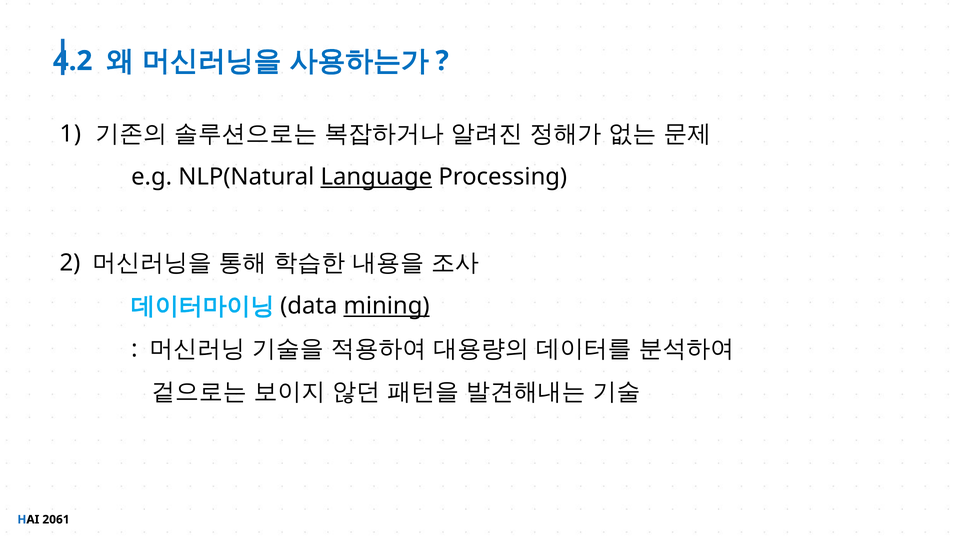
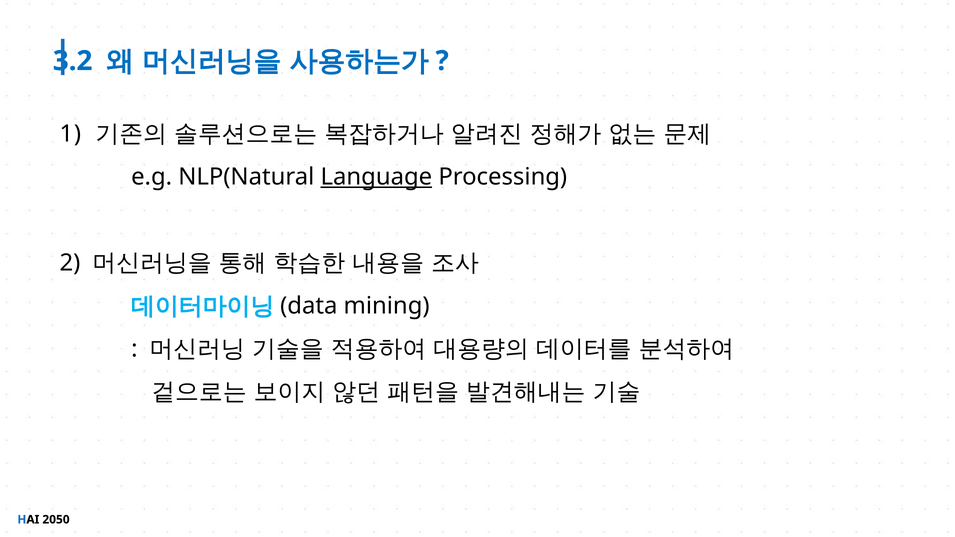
4.2: 4.2 -> 3.2 (73, 61)
mining underline: present -> none (387, 306)
2061: 2061 -> 2050 (56, 520)
